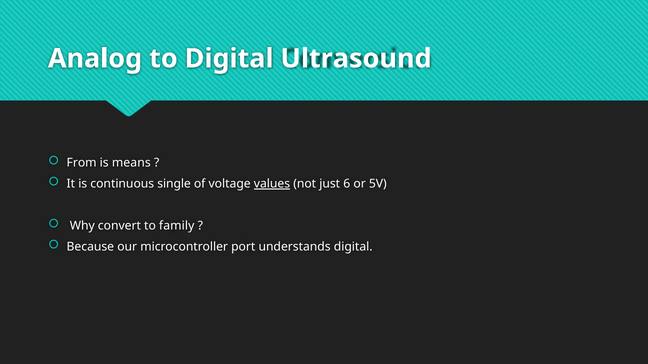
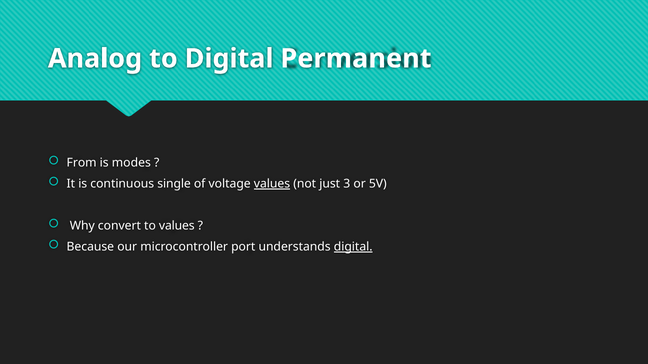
Ultrasound: Ultrasound -> Permanent (356, 59)
means: means -> modes (131, 163)
6: 6 -> 3 (347, 184)
to family: family -> values (177, 226)
digital underline: none -> present (353, 247)
